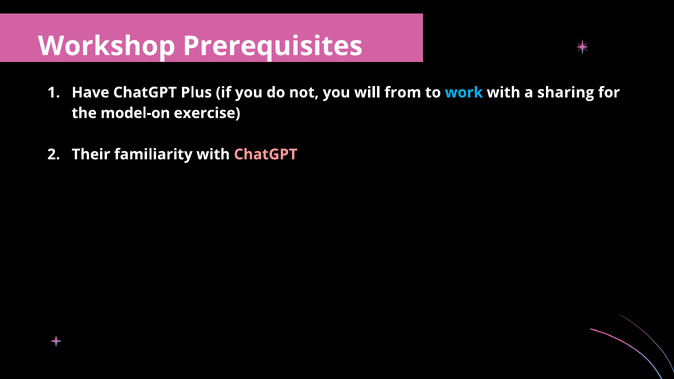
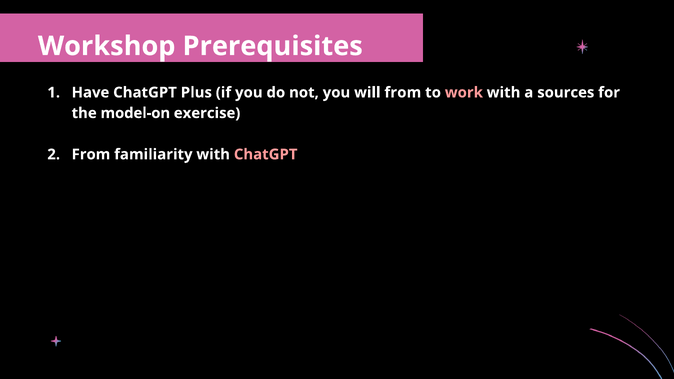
work colour: light blue -> pink (464, 93)
sharing: sharing -> sources (566, 93)
Their: Their -> From (91, 154)
